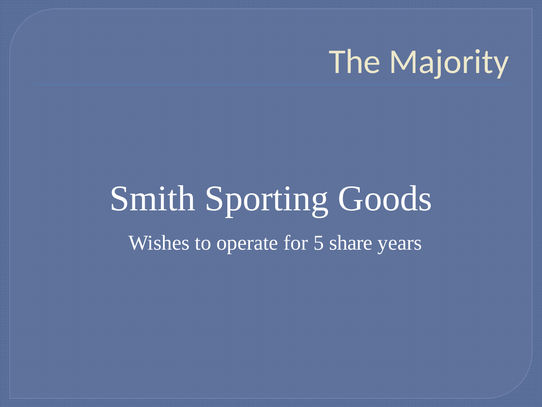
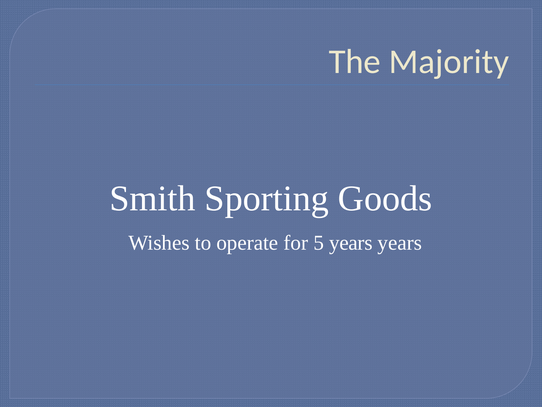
5 share: share -> years (351, 243)
